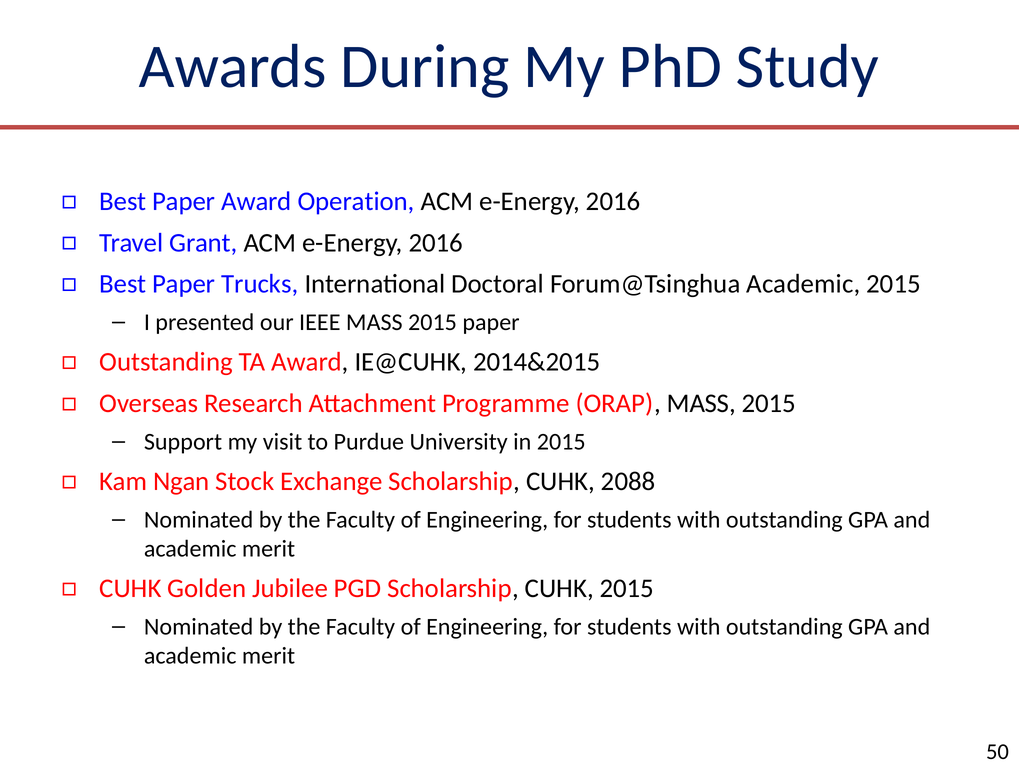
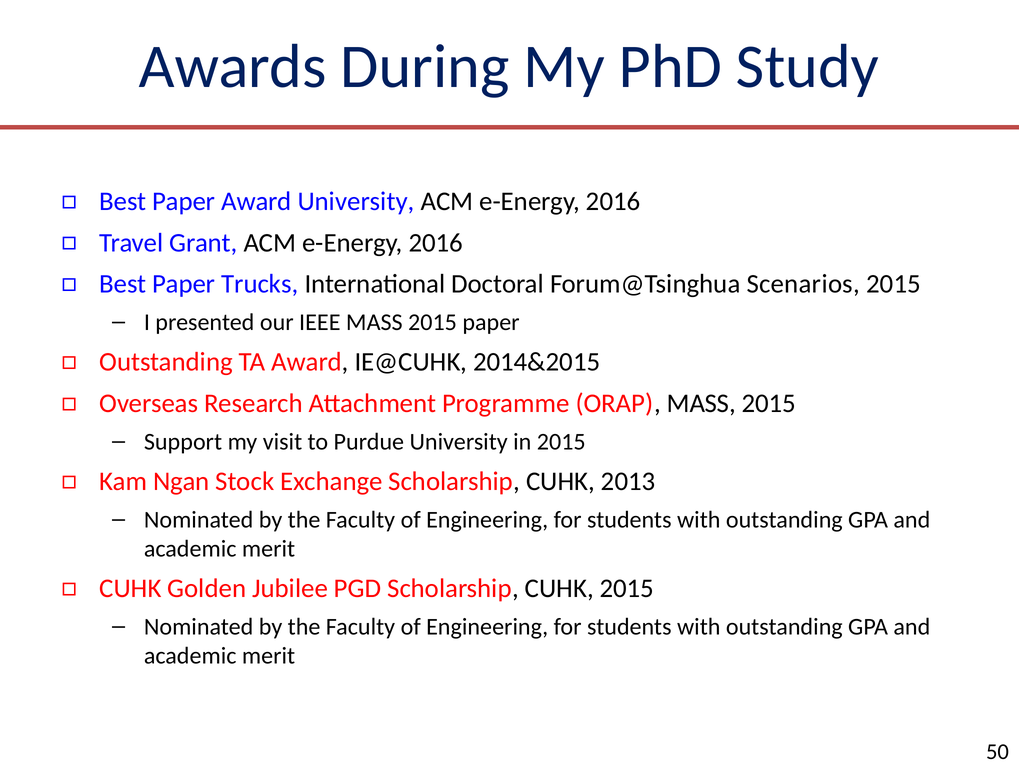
Award Operation: Operation -> University (356, 201)
Forum@Tsinghua Academic: Academic -> Scenarios (803, 284)
2088: 2088 -> 2013 (628, 482)
